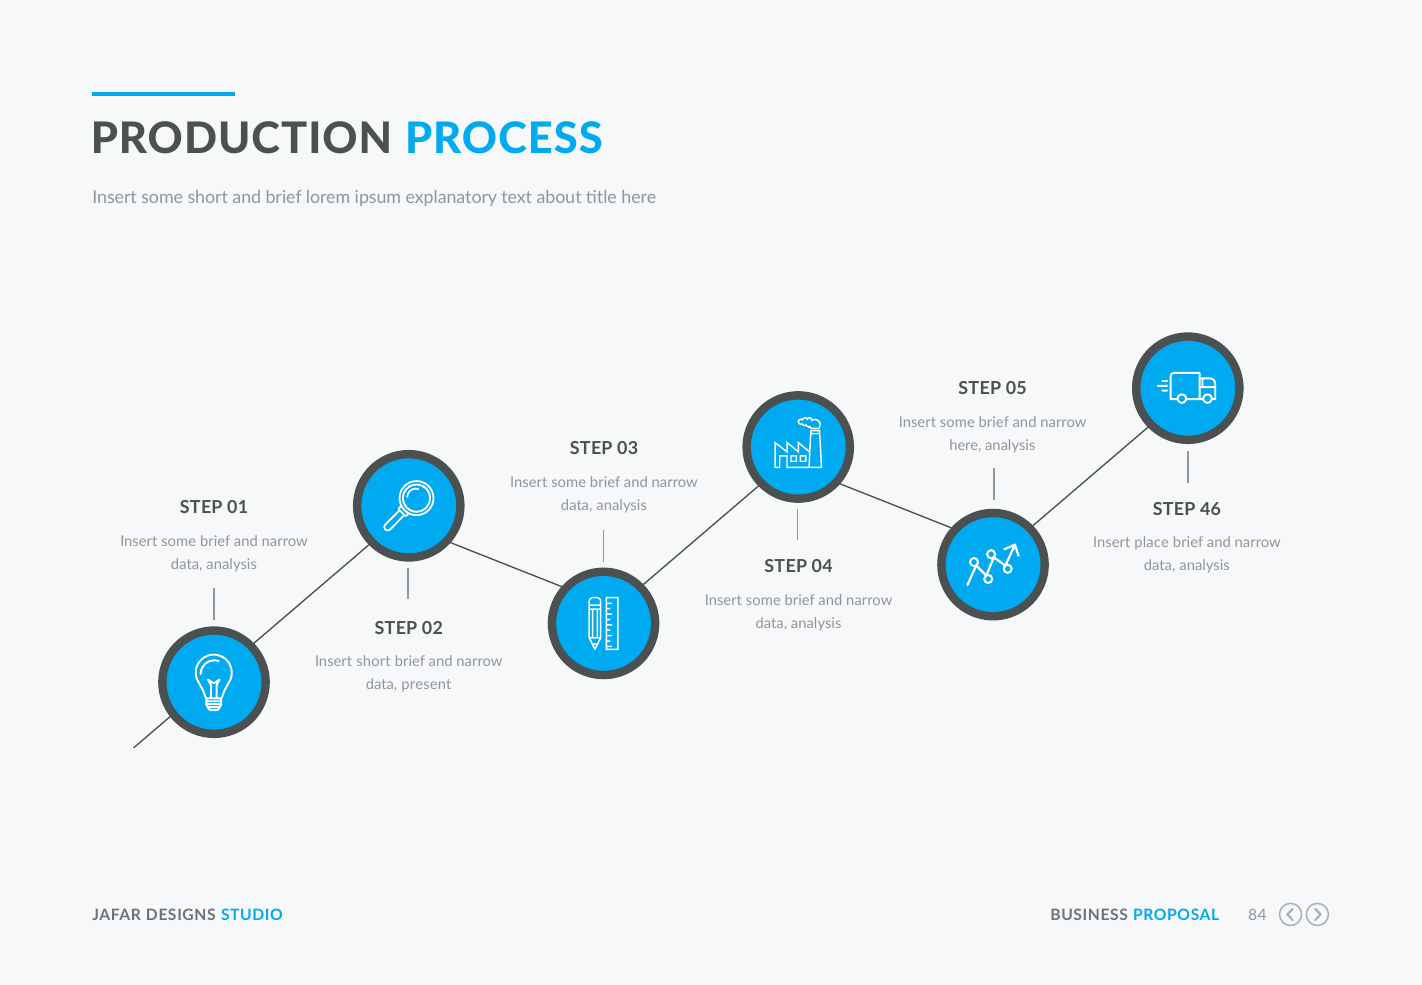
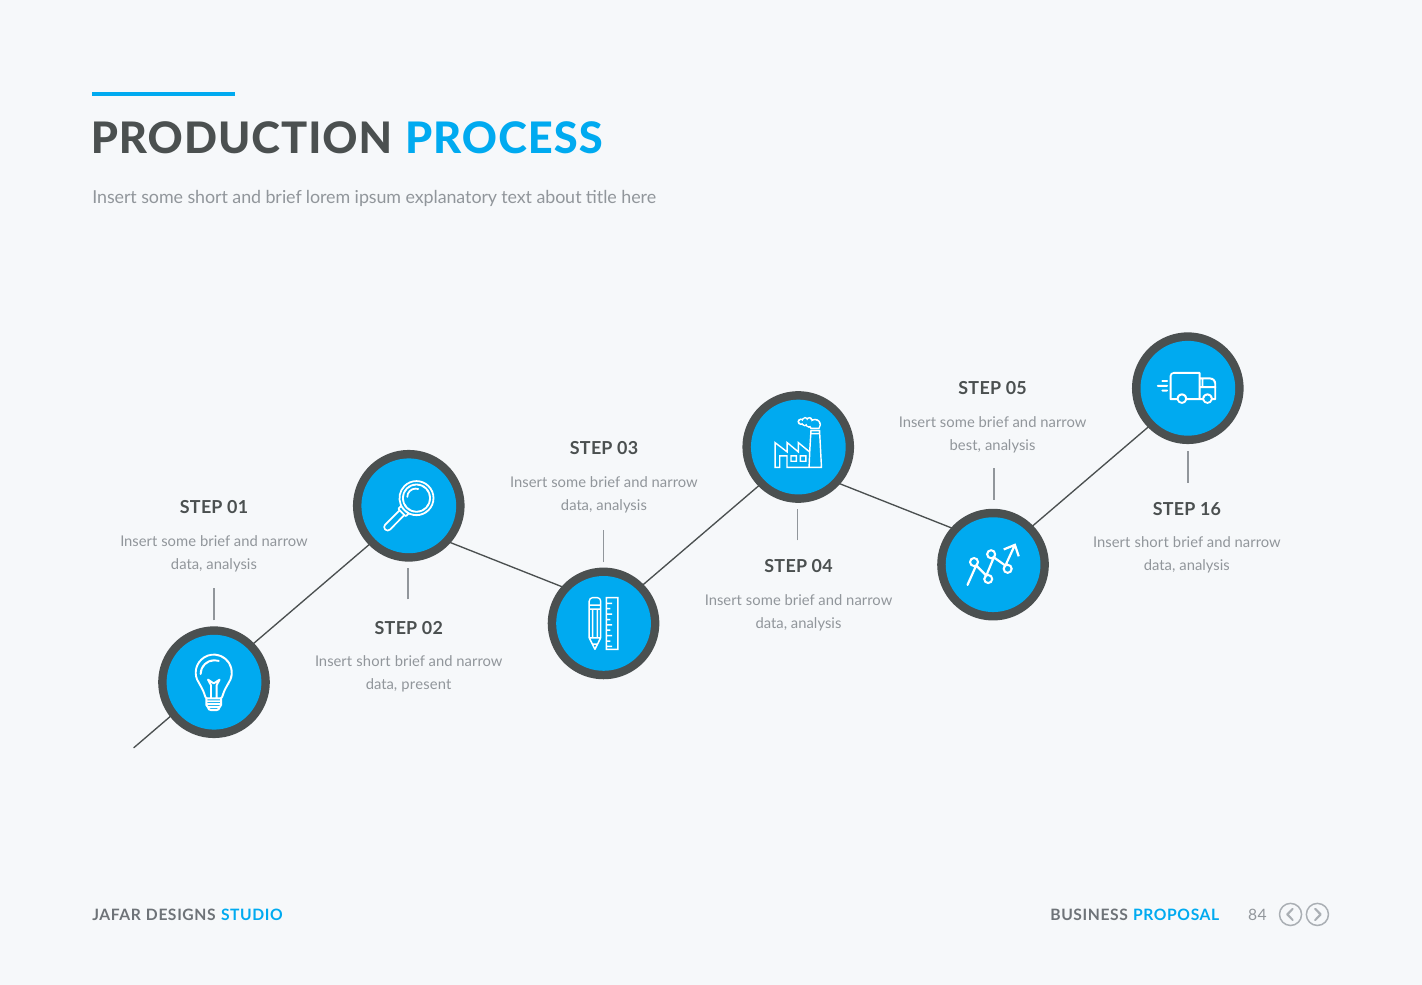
here: here -> best (965, 445)
46: 46 -> 16 (1211, 509)
place: place -> short (1152, 543)
